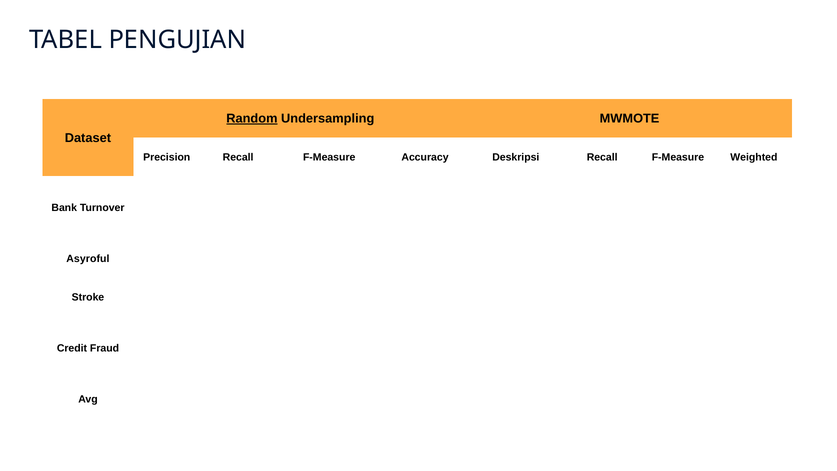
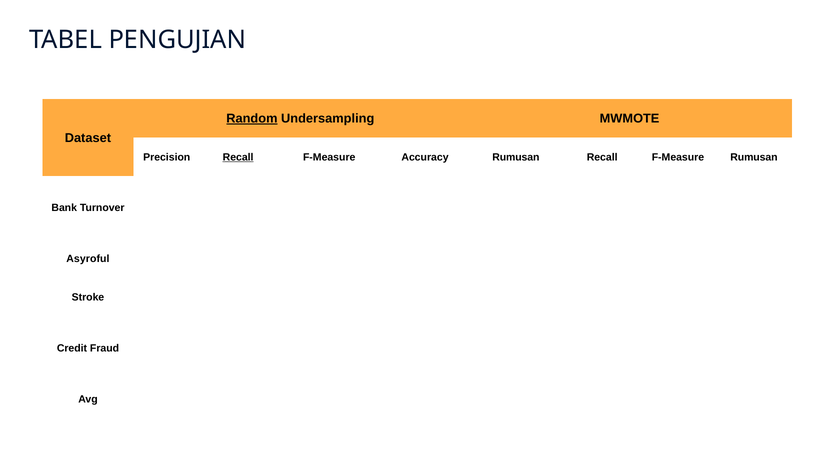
Recall underline: none -> present (238, 157)
Accuracy Deskripsi: Deskripsi -> Rumusan (516, 157)
F-Measure Weighted: Weighted -> Rumusan (754, 157)
